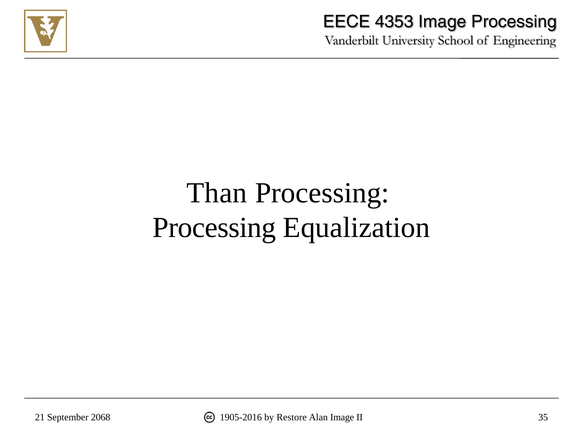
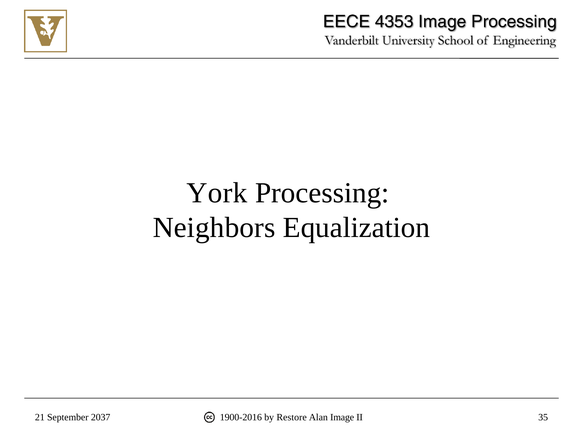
Than: Than -> York (217, 193)
Processing: Processing -> Neighbors (214, 228)
2068: 2068 -> 2037 (101, 418)
1905-2016: 1905-2016 -> 1900-2016 (241, 418)
